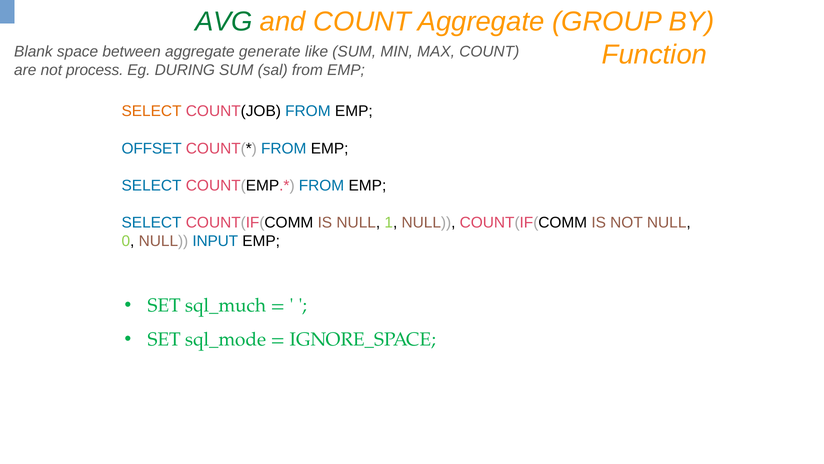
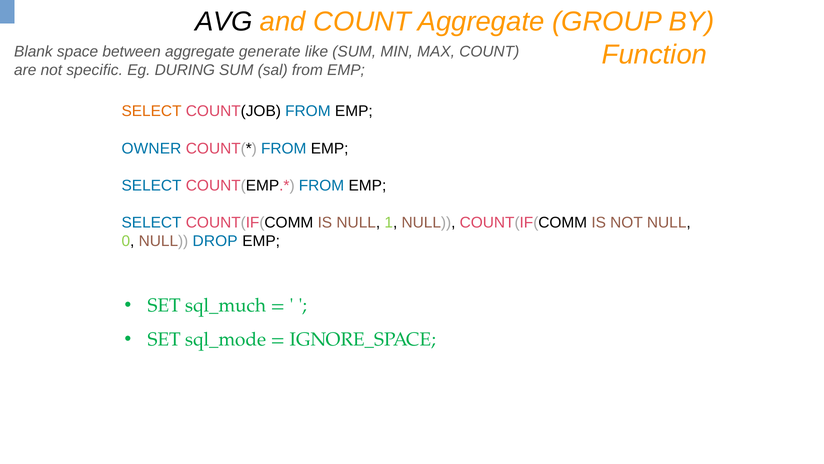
AVG colour: green -> black (224, 21)
process: process -> specific (95, 70)
OFFSET: OFFSET -> OWNER (151, 148)
INPUT: INPUT -> DROP (215, 241)
